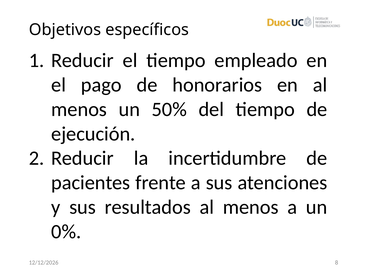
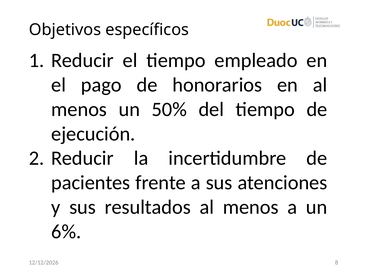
0%: 0% -> 6% (66, 232)
